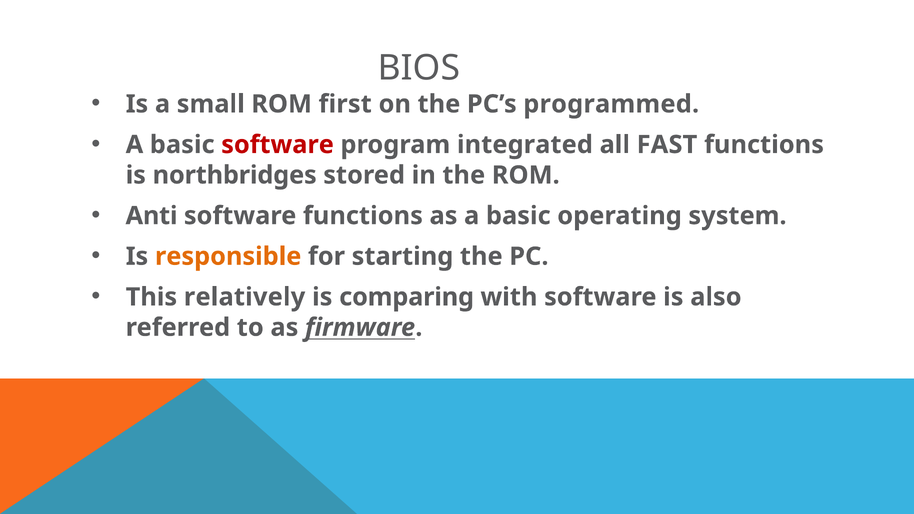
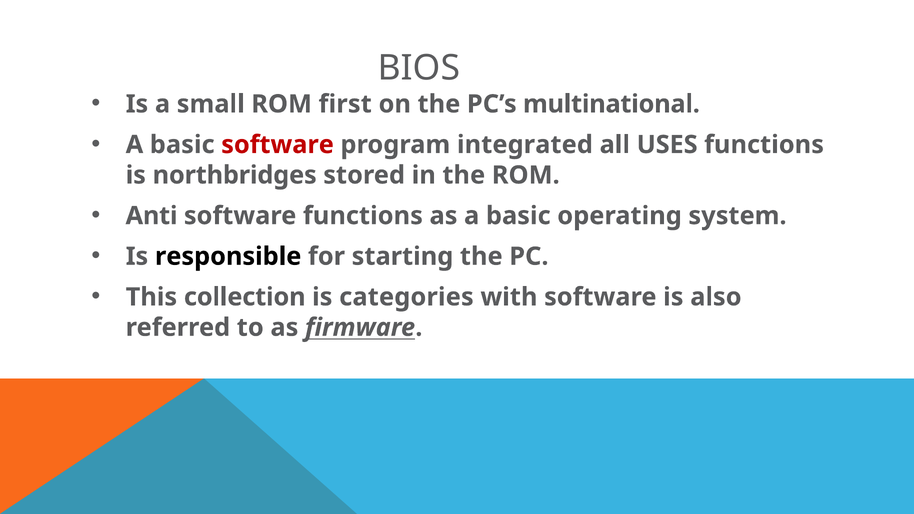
programmed: programmed -> multinational (611, 104)
FAST: FAST -> USES (667, 145)
responsible colour: orange -> black (228, 256)
relatively: relatively -> collection (245, 297)
comparing: comparing -> categories (406, 297)
